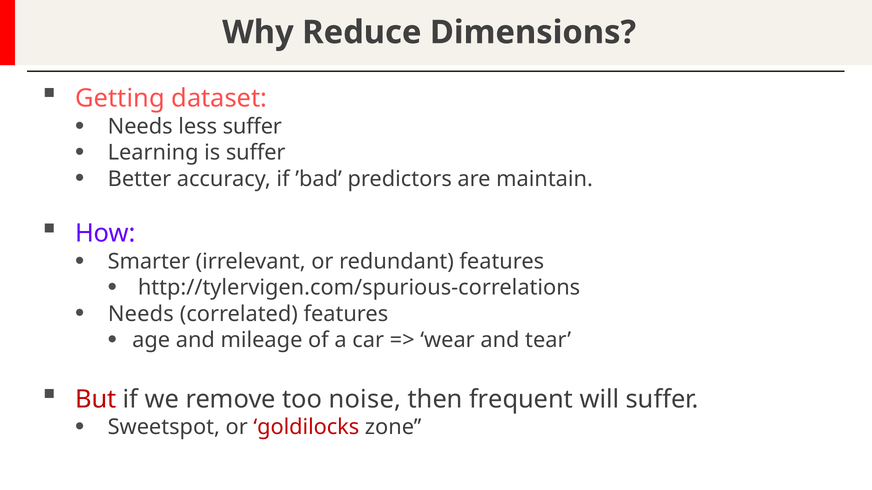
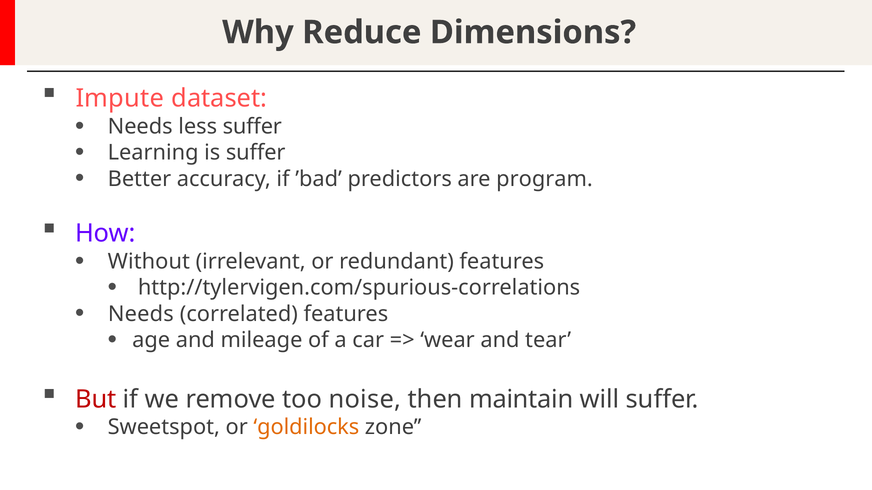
Getting: Getting -> Impute (120, 99)
maintain: maintain -> program (545, 179)
Smarter: Smarter -> Without (149, 262)
frequent: frequent -> maintain (521, 400)
goldilocks colour: red -> orange (306, 428)
